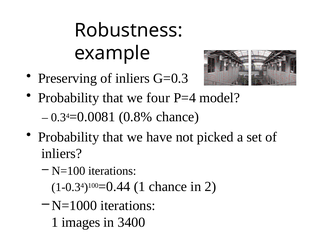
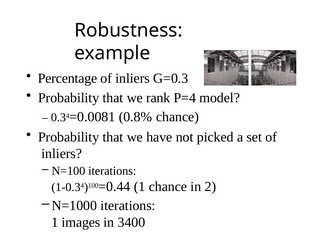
Preserving: Preserving -> Percentage (68, 78)
four: four -> rank (158, 98)
